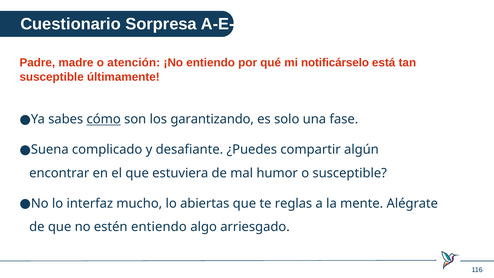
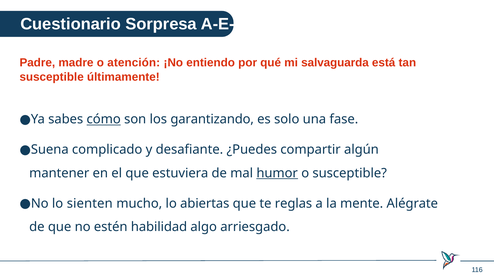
notificárselo: notificárselo -> salvaguarda (335, 63)
encontrar: encontrar -> mantener (59, 173)
humor underline: none -> present (277, 173)
interfaz: interfaz -> sienten (90, 203)
estén entiendo: entiendo -> habilidad (159, 227)
